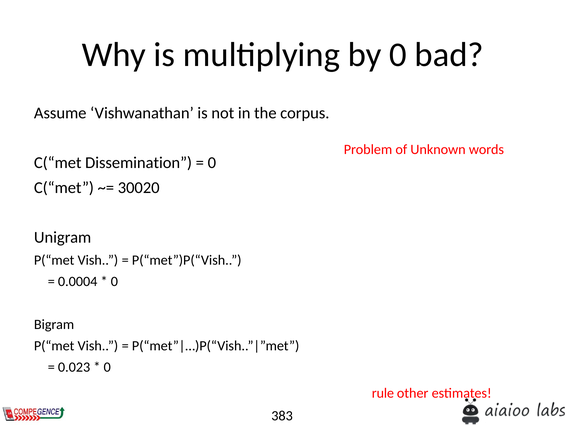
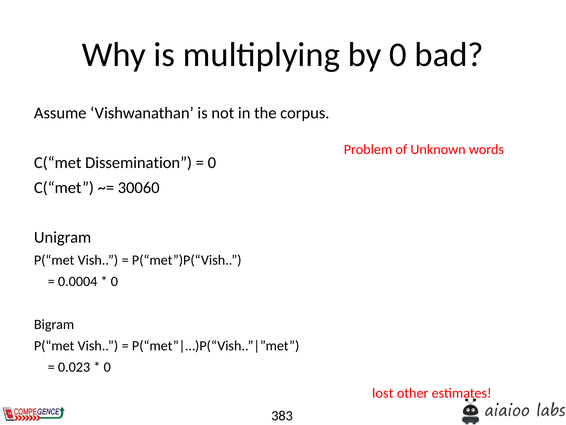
30020: 30020 -> 30060 (139, 187)
rule: rule -> lost (383, 393)
